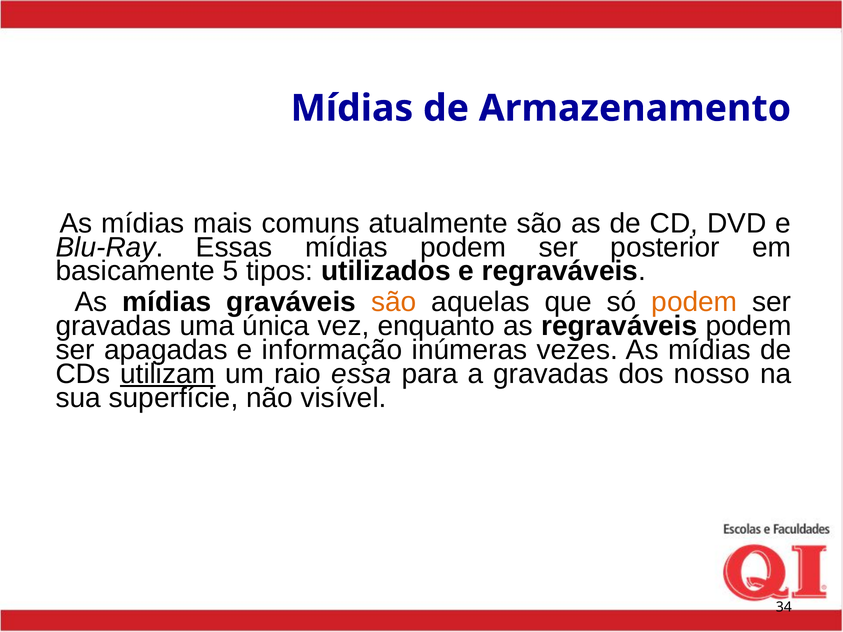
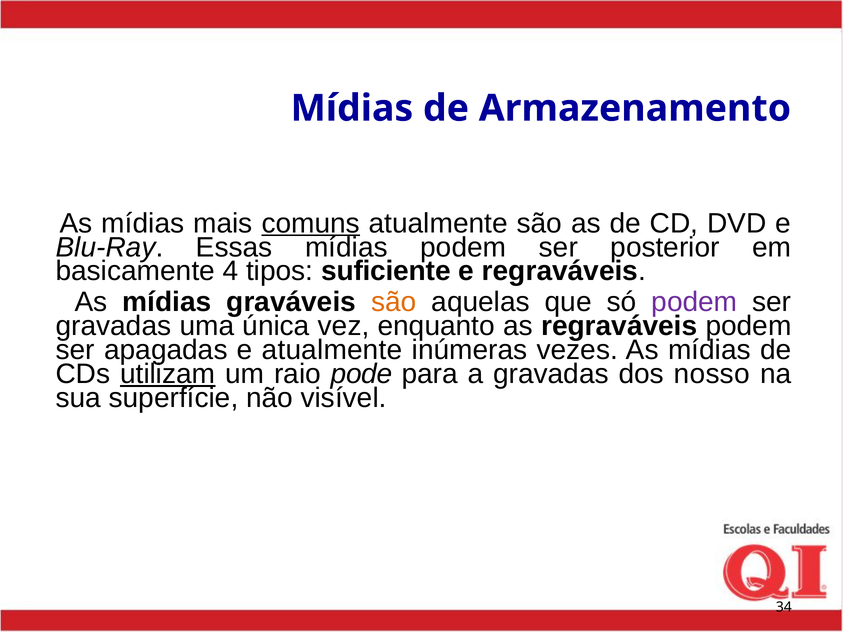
comuns underline: none -> present (311, 223)
5: 5 -> 4 (231, 271)
utilizados: utilizados -> suficiente (386, 271)
podem colour: orange -> purple (694, 302)
e informação: informação -> atualmente (332, 350)
essa: essa -> pode (362, 374)
